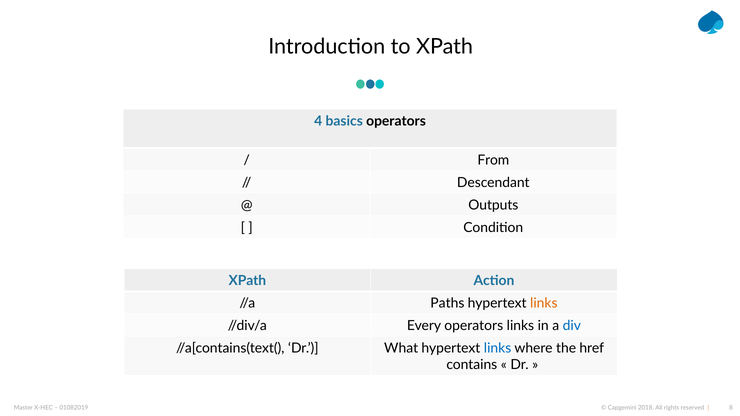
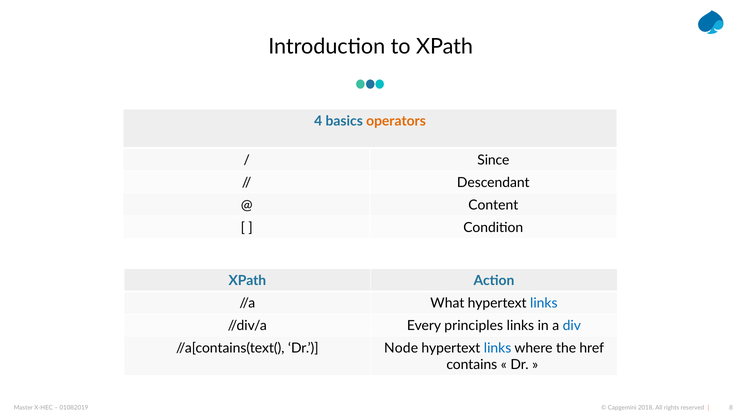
operators colour: black -> orange (396, 121)
From: From -> Since (493, 160)
Outputs: Outputs -> Content (493, 205)
Paths: Paths -> What (447, 303)
links colour: orange -> blue (544, 303)
Every operators: operators -> principles (474, 326)
What: What -> Node (401, 348)
